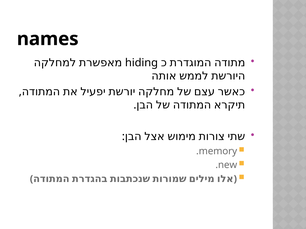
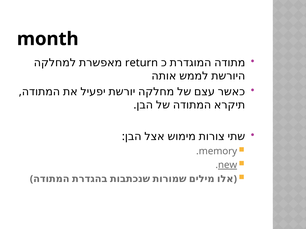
names: names -> month (48, 39)
hiding: hiding -> return (142, 63)
new underline: none -> present (228, 165)
